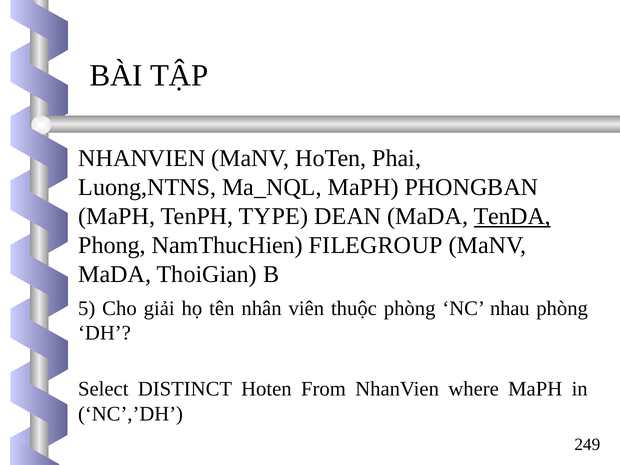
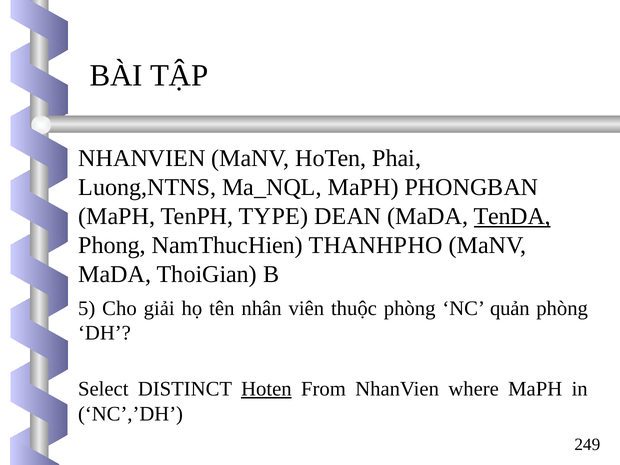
FILEGROUP: FILEGROUP -> THANHPHO (376, 245)
nhau: nhau -> quản (510, 308)
Hoten underline: none -> present (266, 389)
